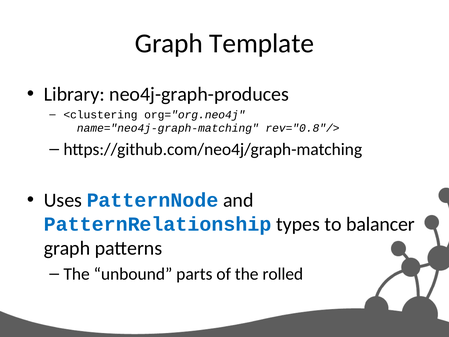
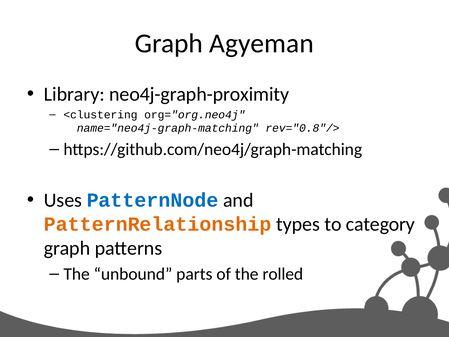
Template: Template -> Agyeman (262, 43)
neo4j-graph-produces: neo4j-graph-produces -> neo4j-graph-proximity (199, 94)
PatternRelationship colour: blue -> orange (158, 224)
balancer: balancer -> category (380, 224)
